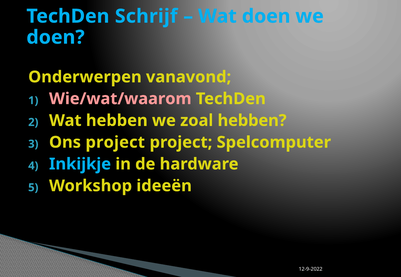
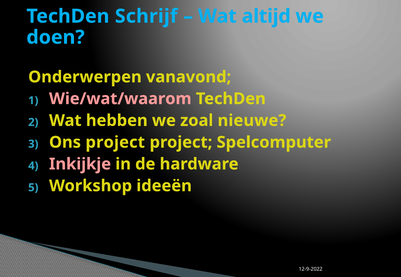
Wat doen: doen -> altijd (266, 16)
zoal hebben: hebben -> nieuwe (252, 121)
Inkijkje colour: light blue -> pink (80, 164)
